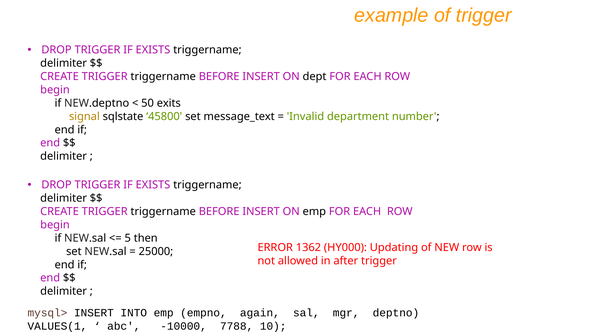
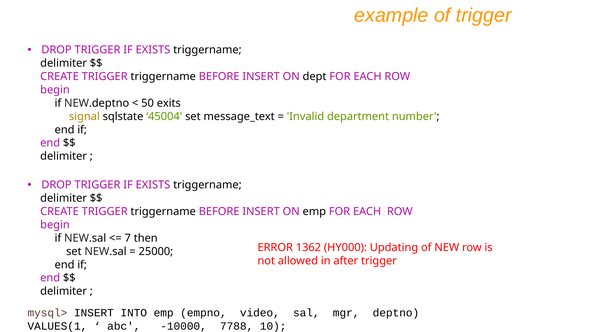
45800: 45800 -> 45004 (164, 116)
5: 5 -> 7 (128, 238)
again: again -> video (260, 313)
